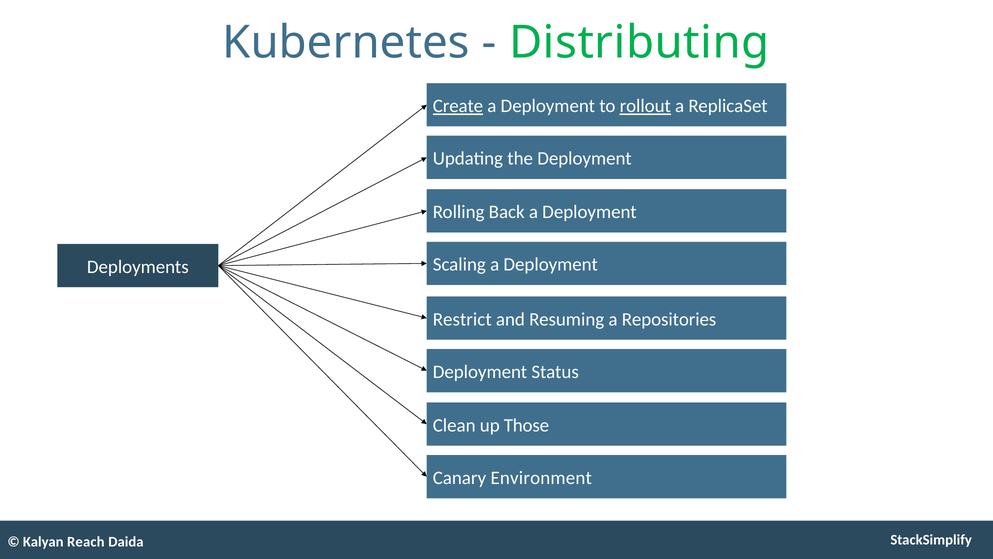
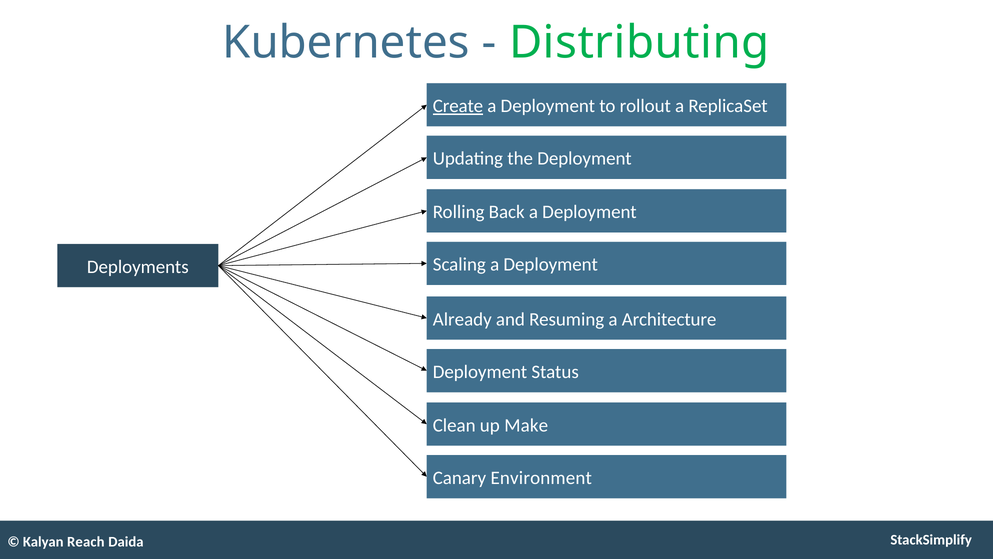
rollout underline: present -> none (645, 106)
Restrict: Restrict -> Already (462, 319)
Repositories: Repositories -> Architecture (669, 319)
Those: Those -> Make (526, 425)
